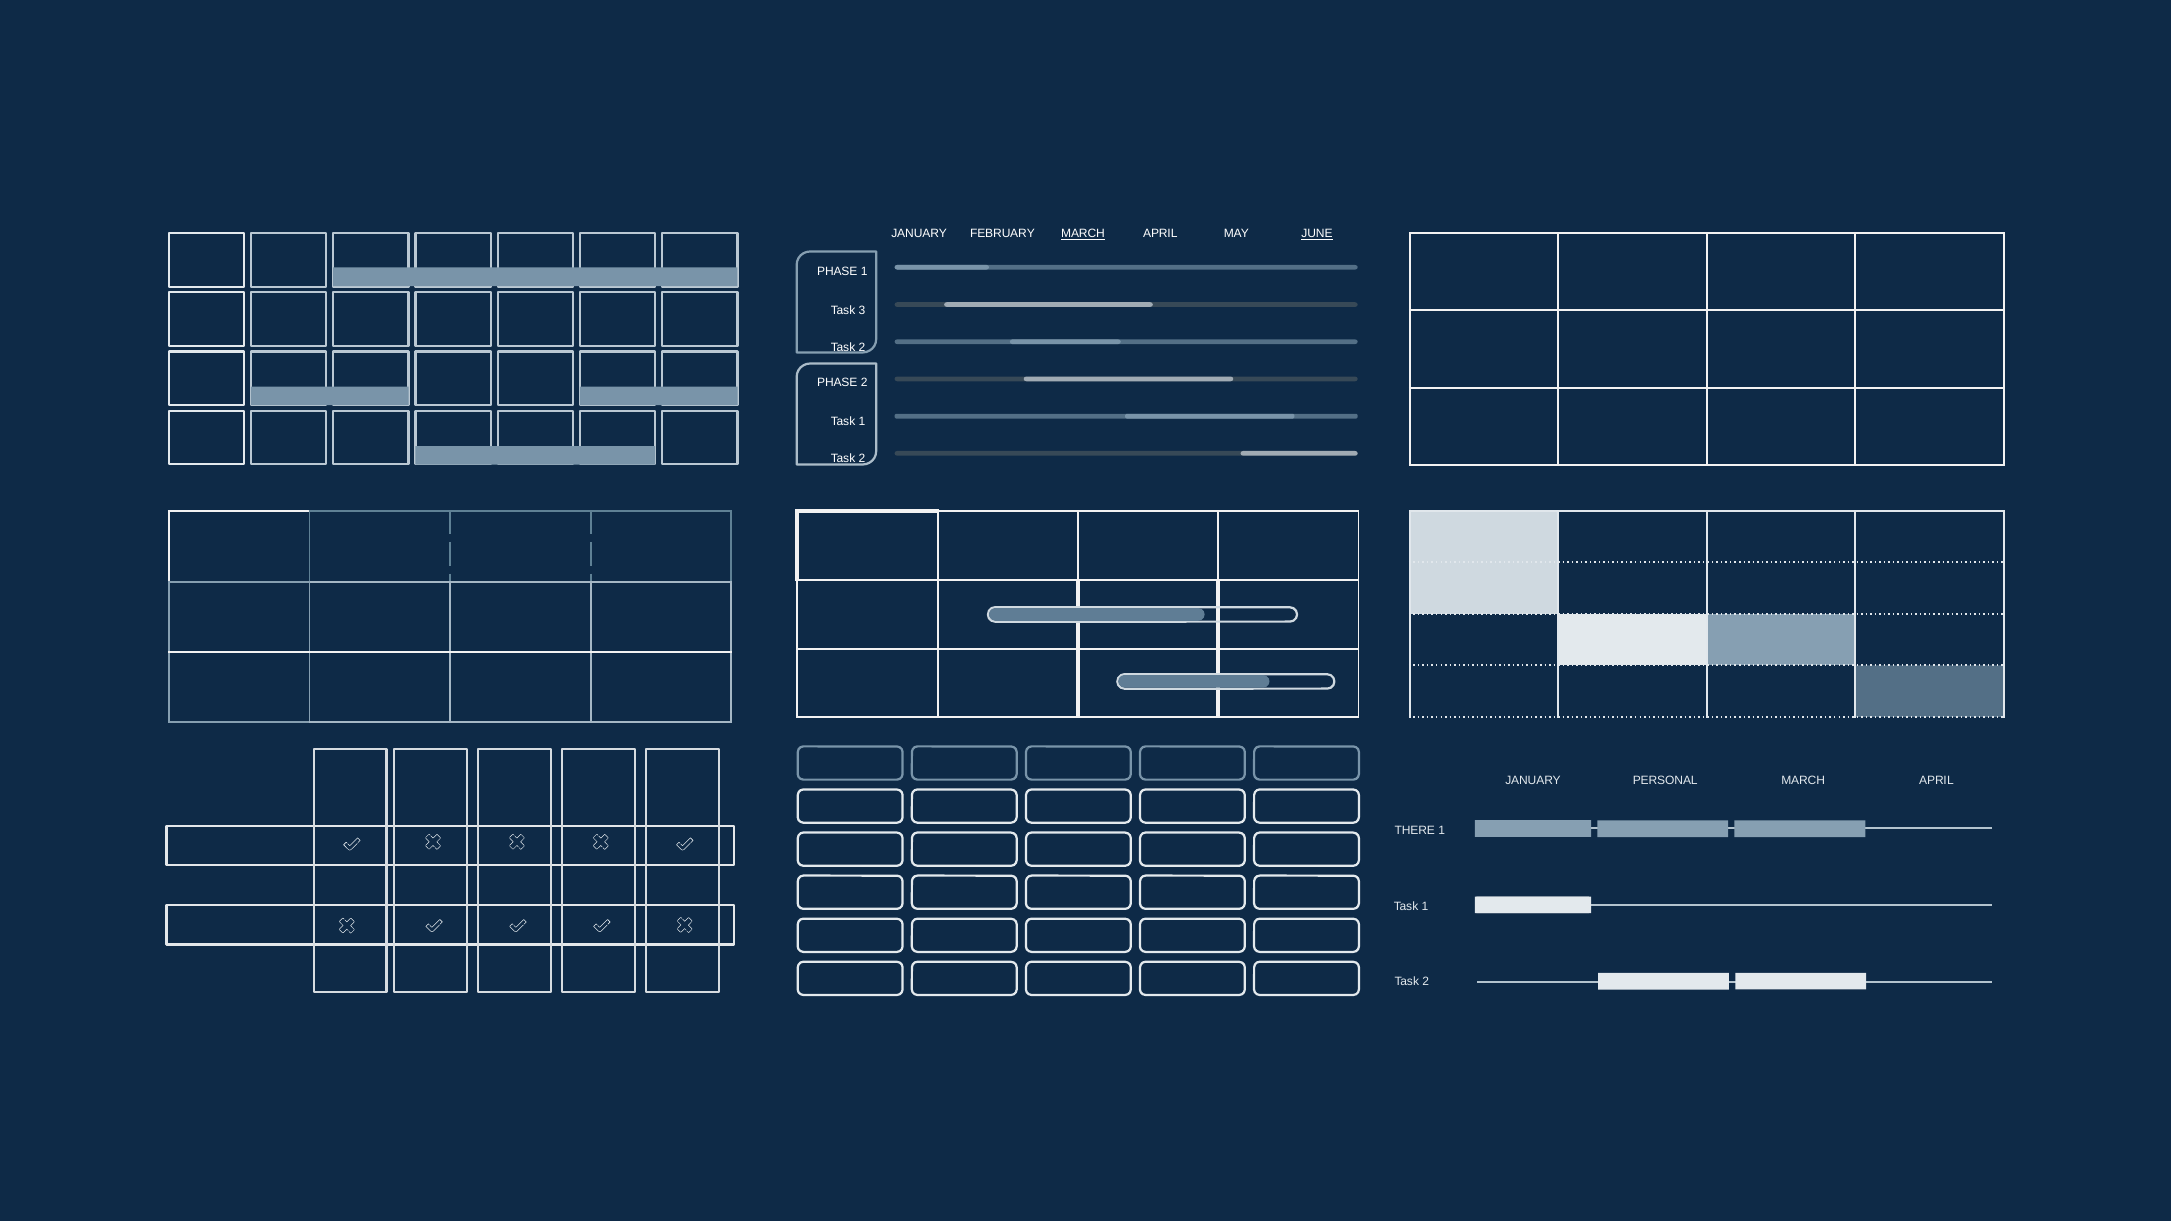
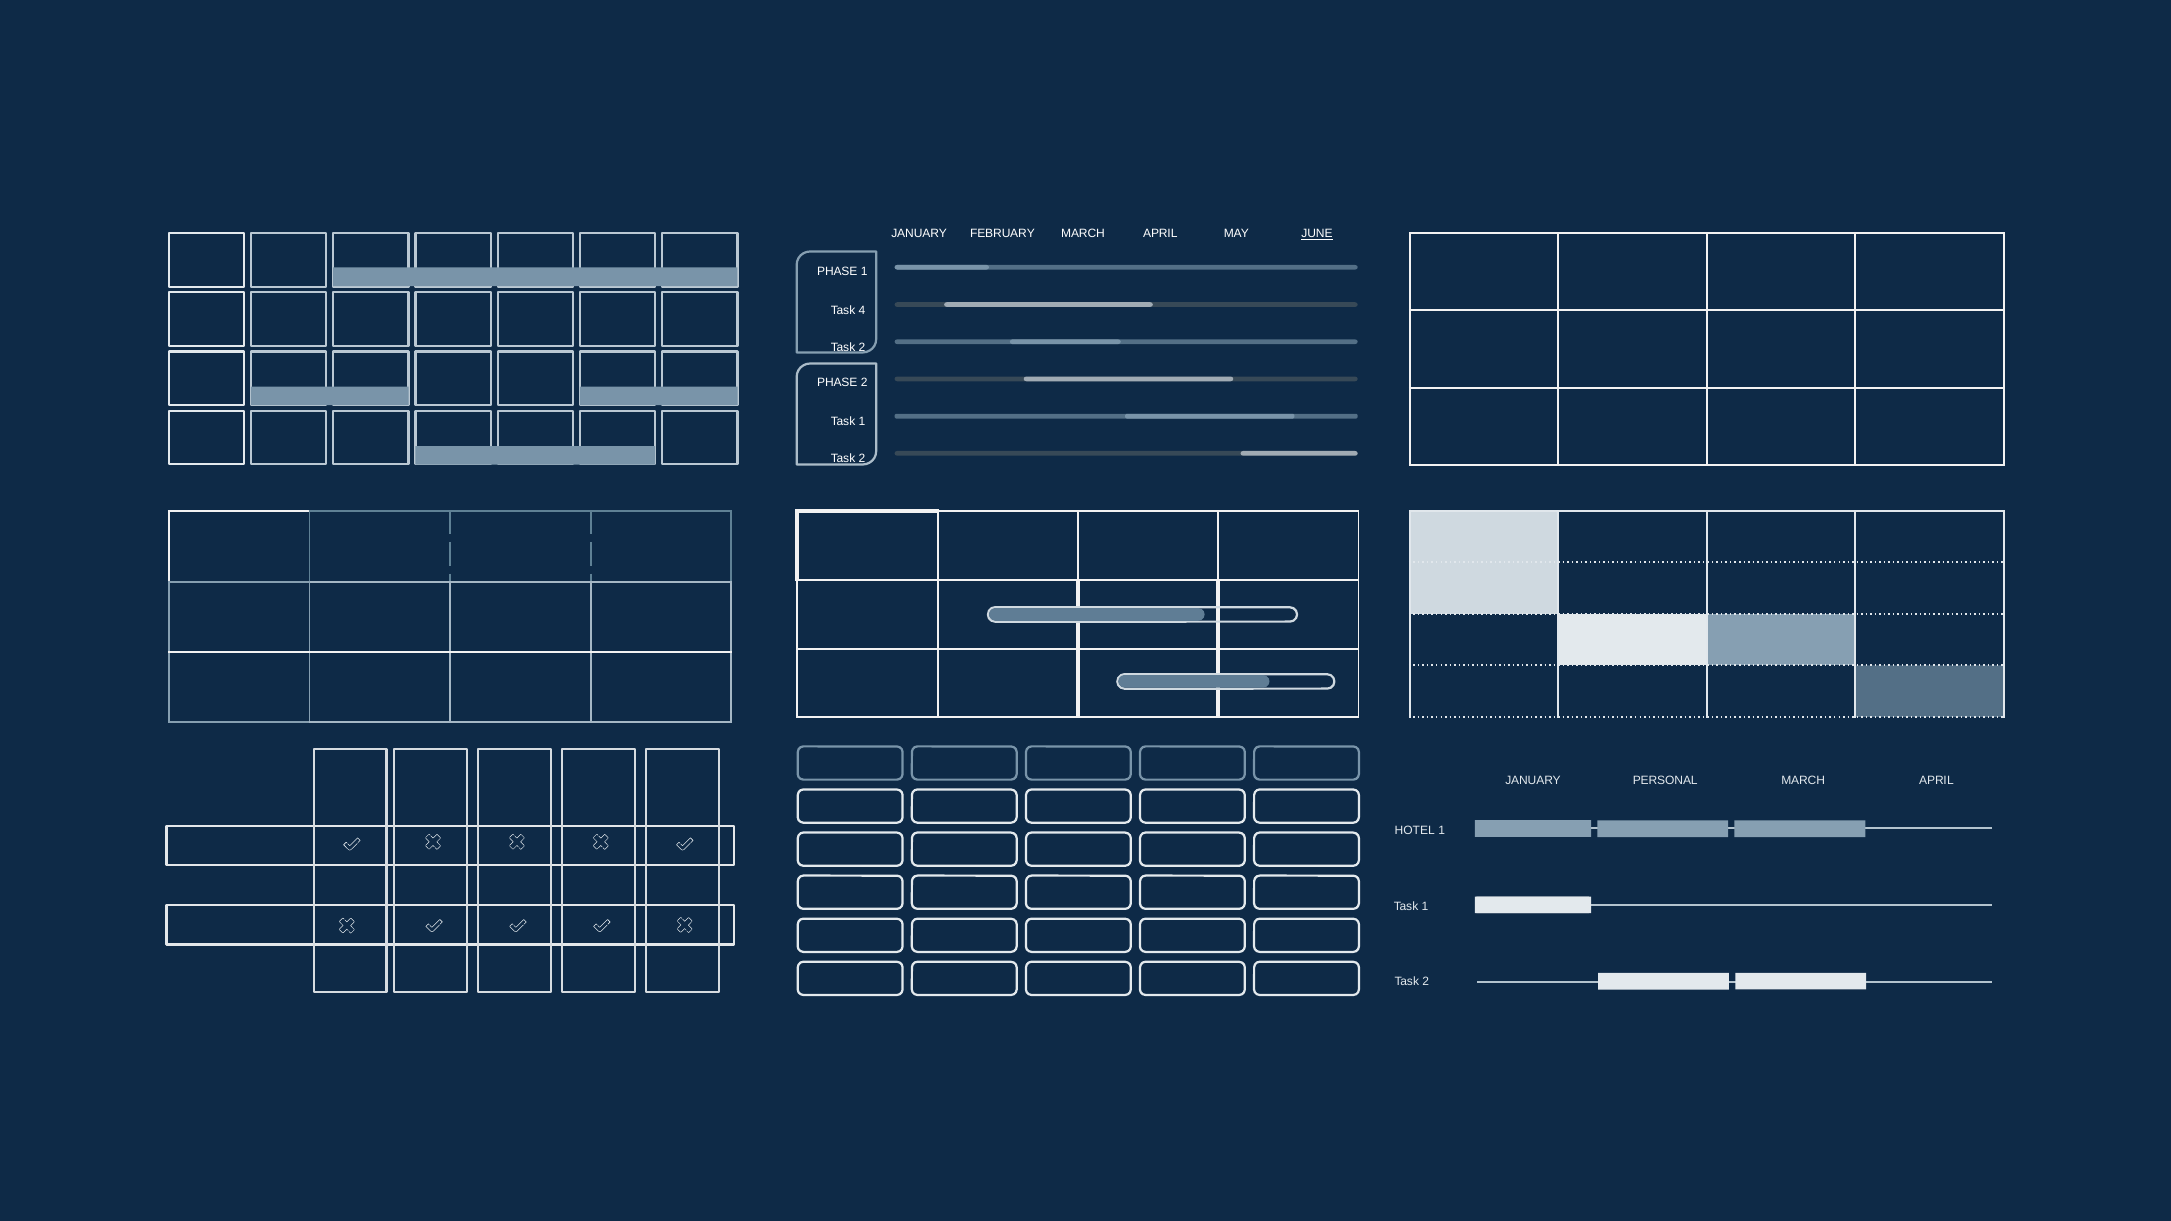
MARCH underline: present -> none (1083, 234)
3: 3 -> 4 (862, 310)
THERE: THERE -> HOTEL (1415, 831)
